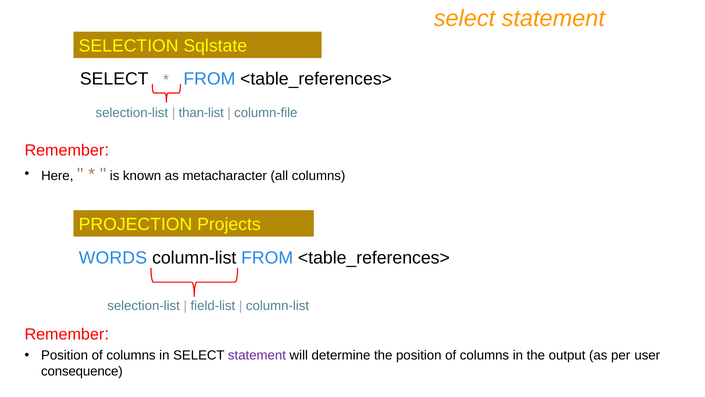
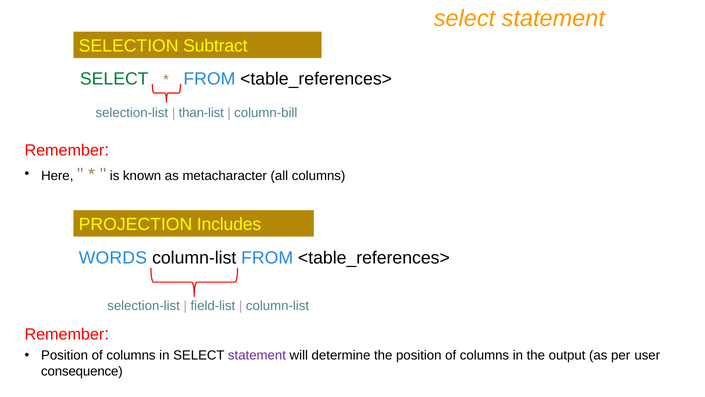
Sqlstate: Sqlstate -> Subtract (215, 46)
SELECT colour: black -> green (114, 79)
column-file: column-file -> column-bill (266, 113)
Projects: Projects -> Includes (229, 224)
